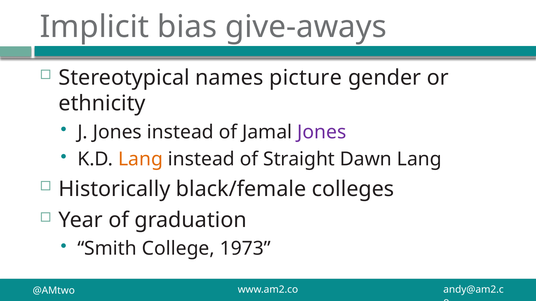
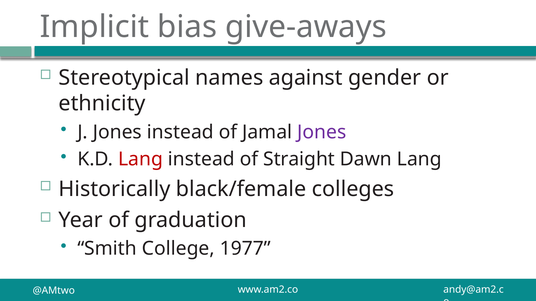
picture: picture -> against (306, 78)
Lang colour: orange -> red (141, 160)
1973: 1973 -> 1977 (245, 249)
